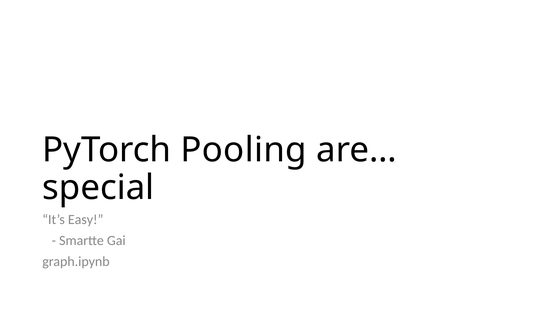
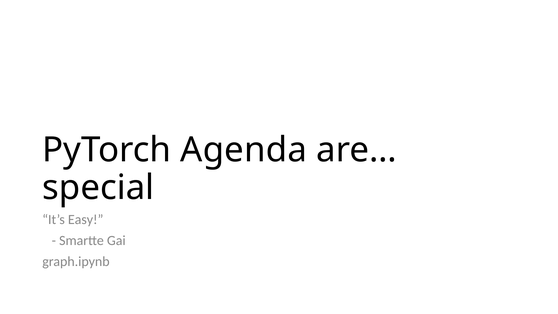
Pooling: Pooling -> Agenda (244, 150)
